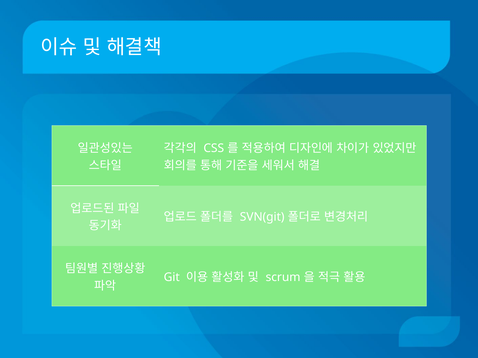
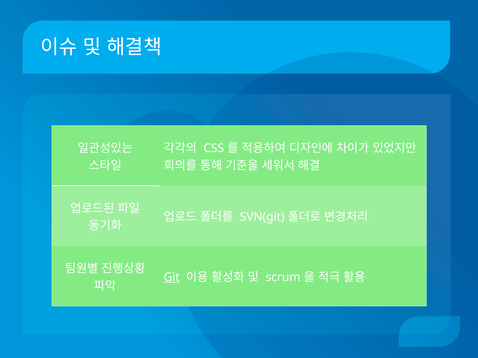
Git underline: none -> present (172, 278)
